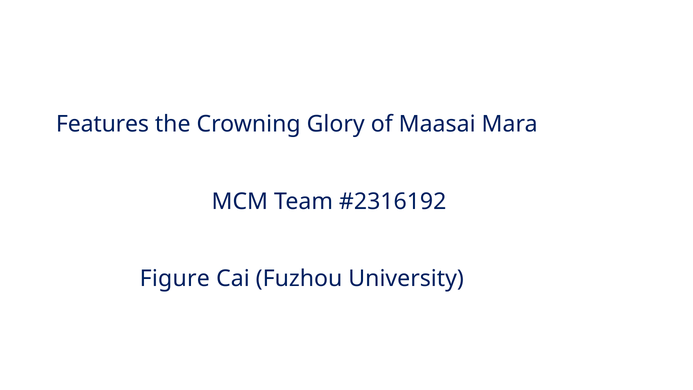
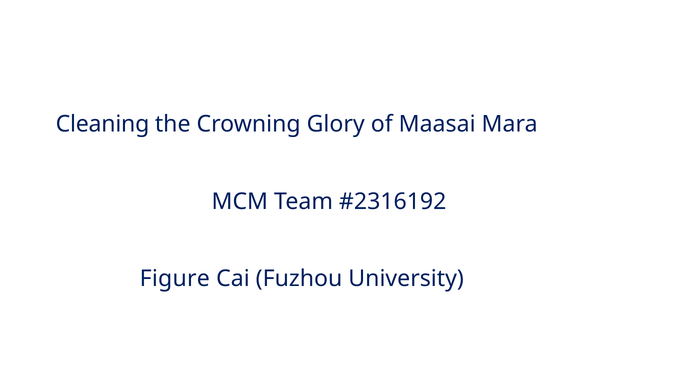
Features: Features -> Cleaning (103, 124)
